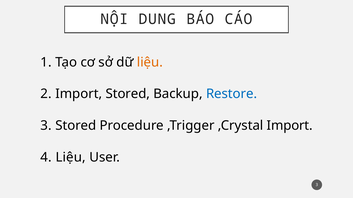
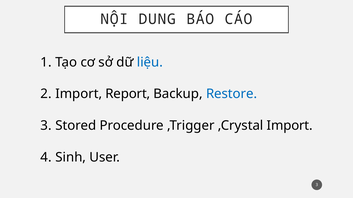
liệu colour: orange -> blue (150, 62)
Import Stored: Stored -> Report (128, 94)
Liệu: Liệu -> Sinh (71, 158)
